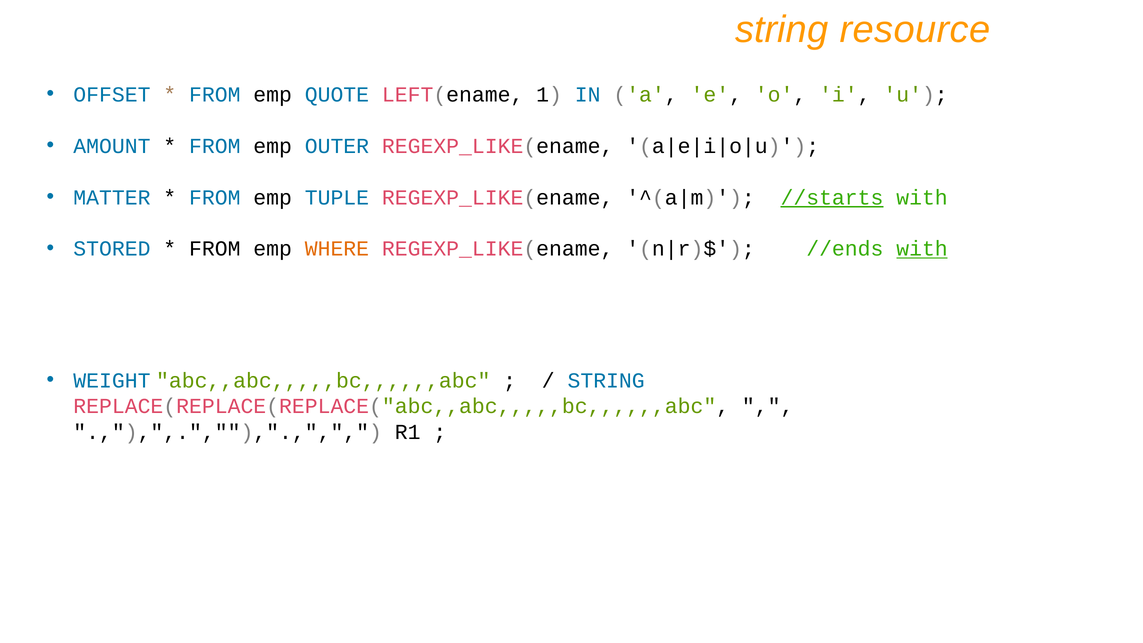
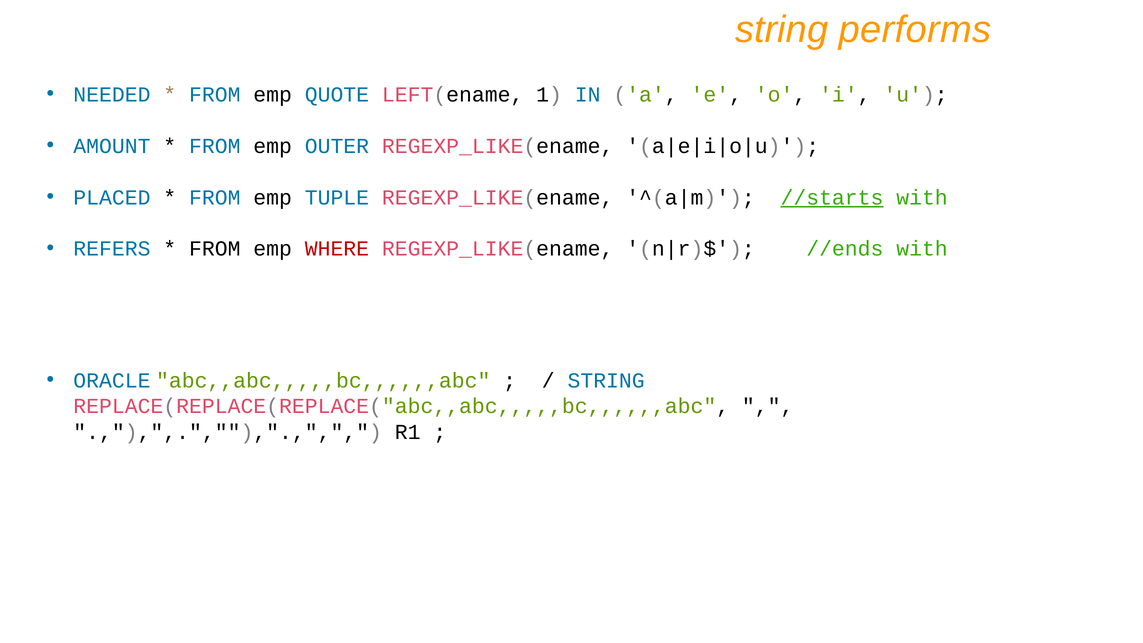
resource: resource -> performs (915, 30)
OFFSET: OFFSET -> NEEDED (112, 95)
MATTER: MATTER -> PLACED (112, 197)
STORED: STORED -> REFERS (112, 249)
WHERE colour: orange -> red (337, 249)
with underline: present -> none (922, 249)
WEIGHT: WEIGHT -> ORACLE (112, 381)
